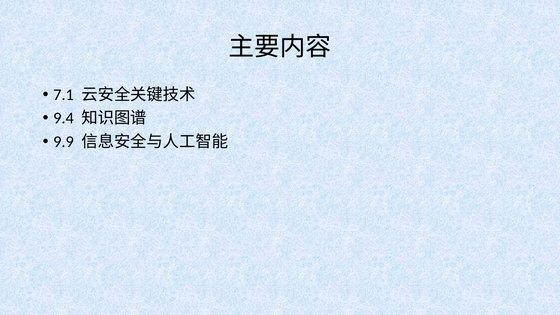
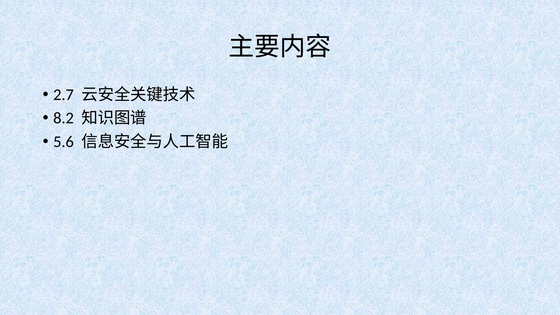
7.1: 7.1 -> 2.7 (63, 95)
9.4: 9.4 -> 8.2 (63, 118)
9.9: 9.9 -> 5.6 (63, 142)
